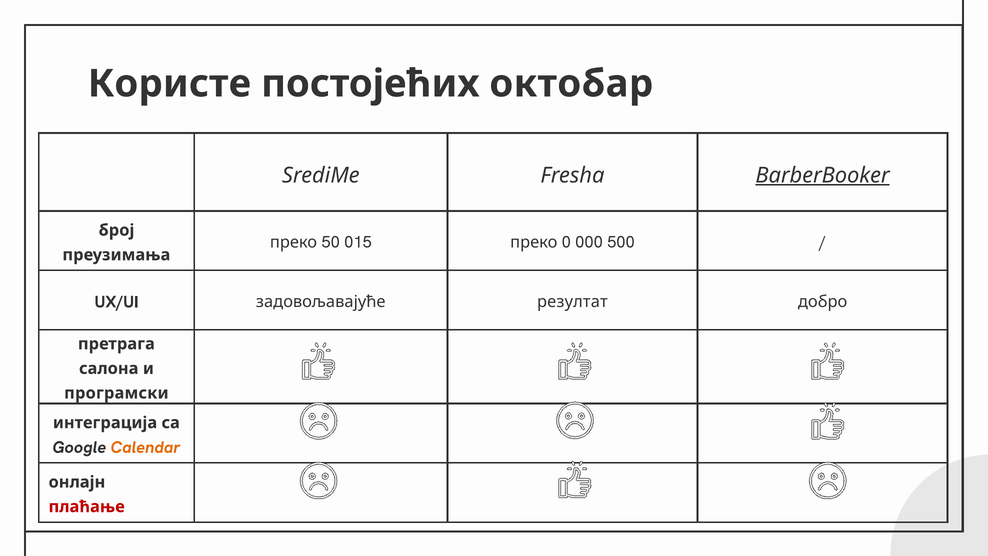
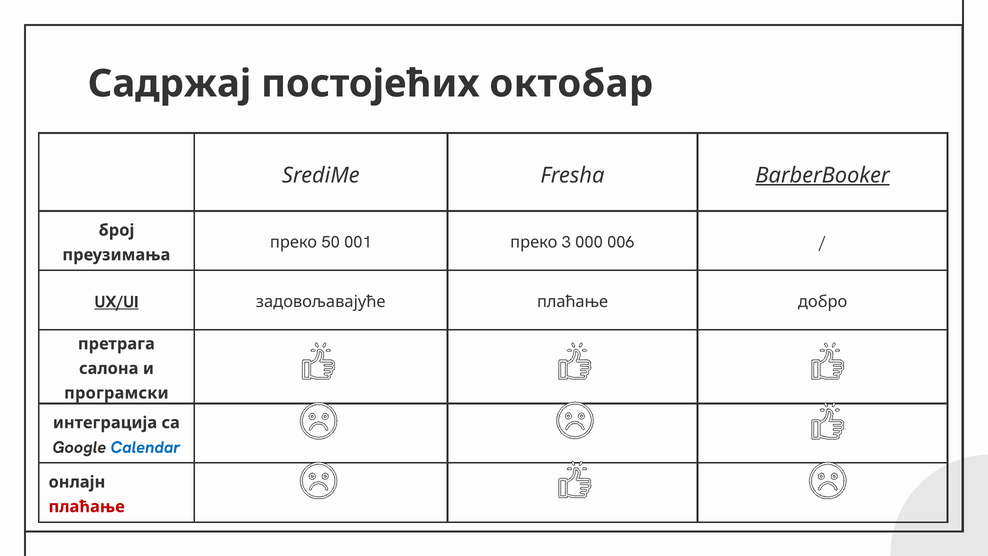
Користе: Користе -> Садржај (169, 84)
015: 015 -> 001 (358, 242)
0: 0 -> 3 (566, 242)
500: 500 -> 006 (621, 242)
UX/UI underline: none -> present (116, 302)
задовољавајуће резултат: резултат -> плаћање (573, 302)
Calendar colour: orange -> blue (145, 447)
